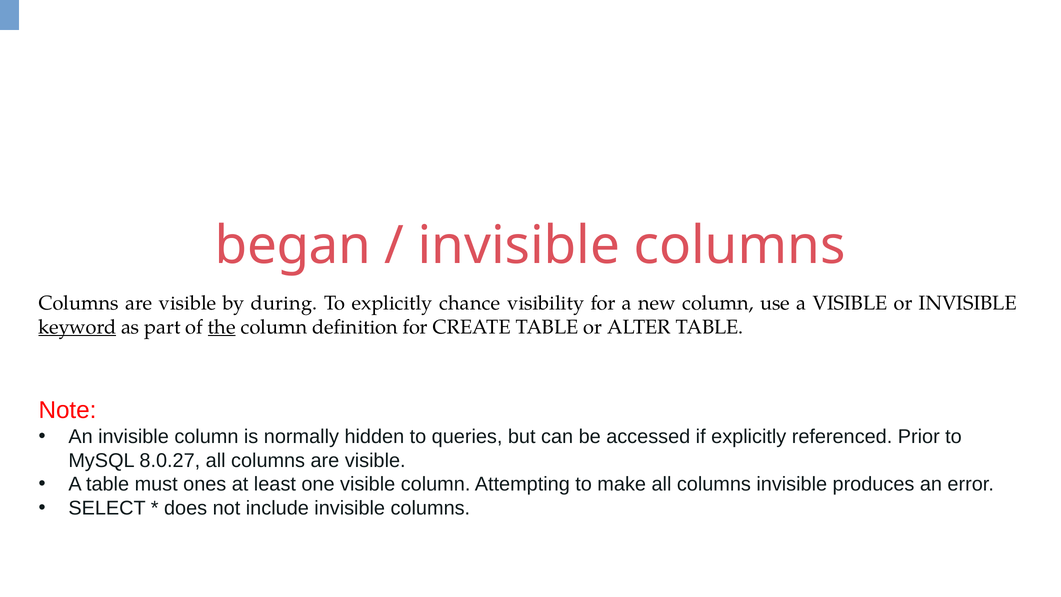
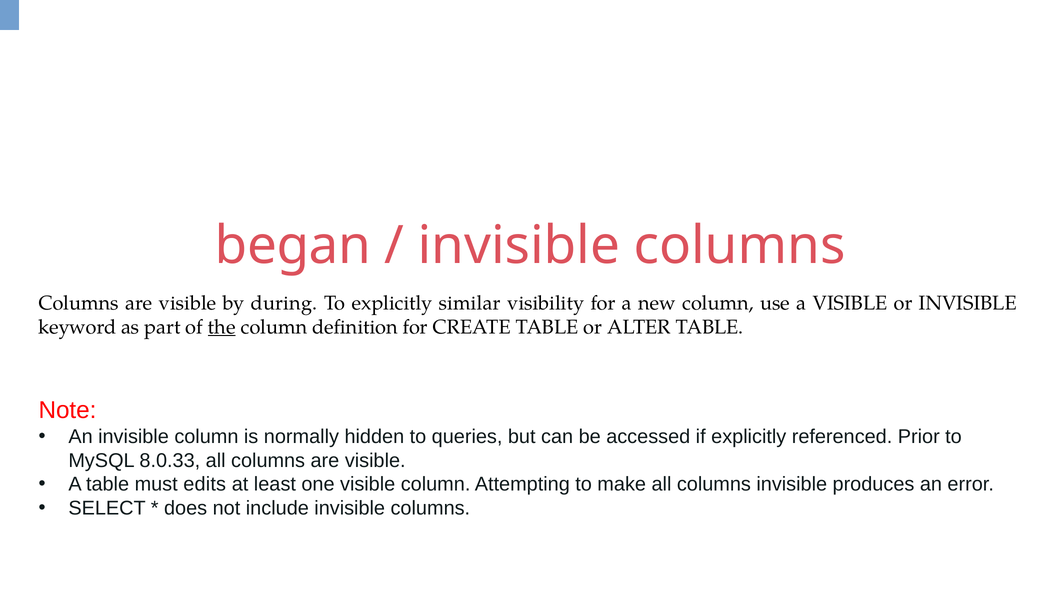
chance: chance -> similar (470, 303)
keyword underline: present -> none (77, 327)
8.0.27: 8.0.27 -> 8.0.33 (170, 460)
ones: ones -> edits (205, 484)
